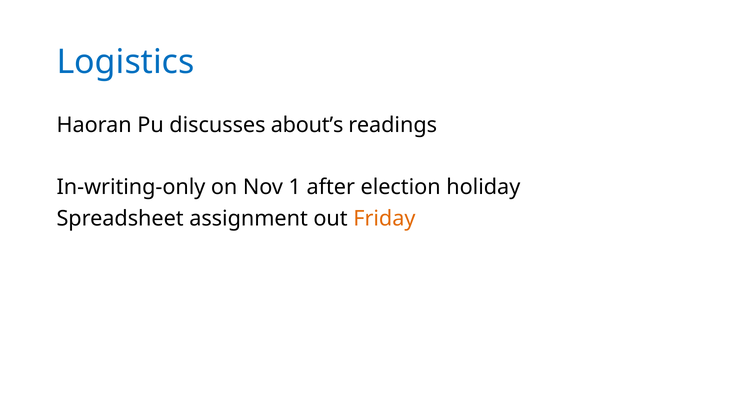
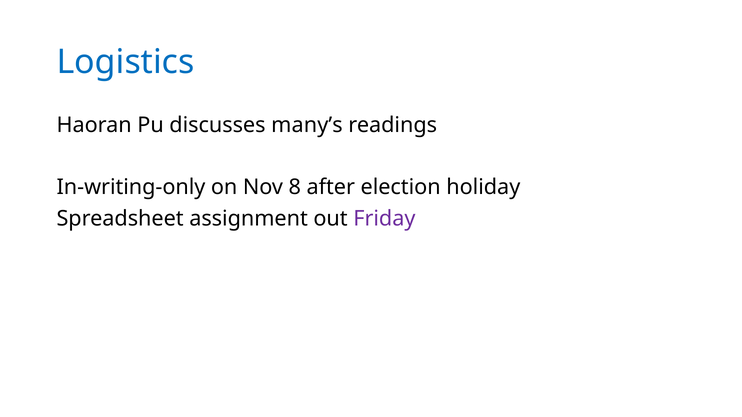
about’s: about’s -> many’s (307, 125)
1: 1 -> 8 (295, 188)
Friday colour: orange -> purple (384, 219)
